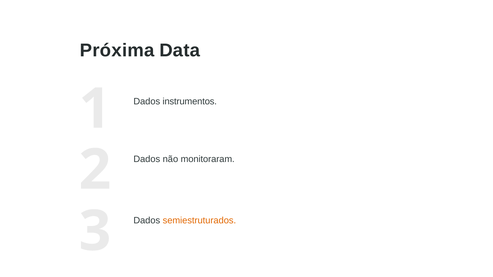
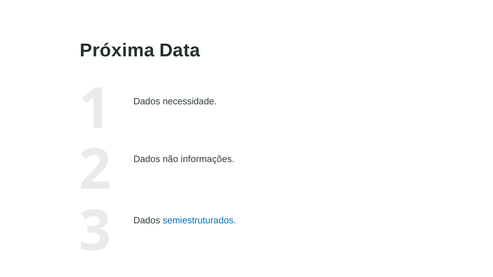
instrumentos: instrumentos -> necessidade (190, 102)
monitoraram: monitoraram -> informações (208, 159)
semiestruturados colour: orange -> blue (199, 221)
